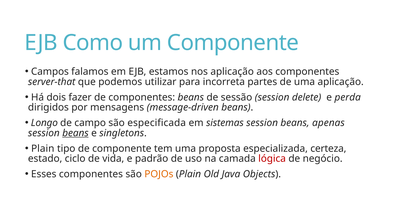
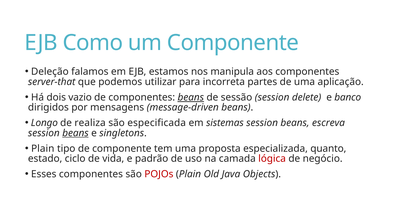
Campos: Campos -> Deleção (50, 72)
nos aplicação: aplicação -> manipula (232, 72)
fazer: fazer -> vazio (80, 97)
beans underline: none -> present (191, 97)
perda: perda -> banco (348, 97)
campo: campo -> realiza (90, 123)
apenas: apenas -> escreva (328, 123)
certeza: certeza -> quanto (328, 149)
POJOs colour: orange -> red (159, 174)
